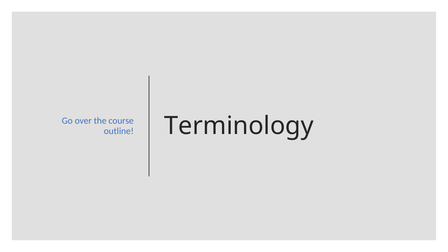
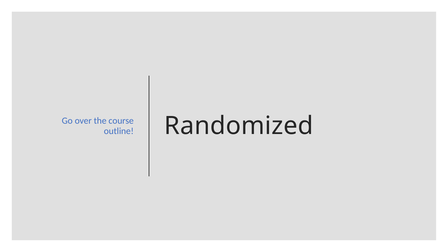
Terminology: Terminology -> Randomized (239, 126)
